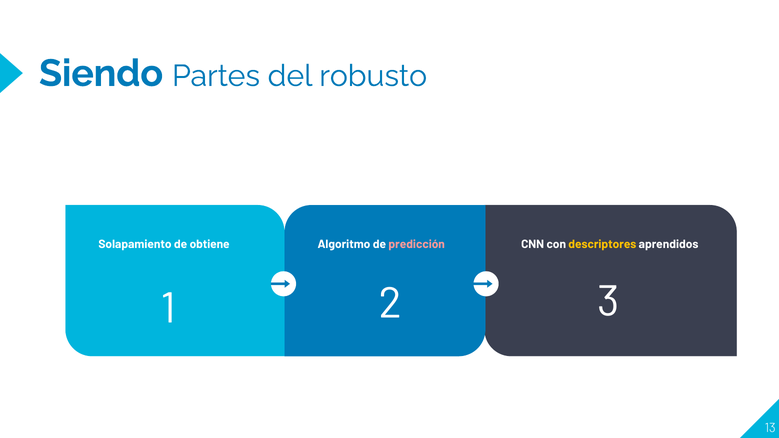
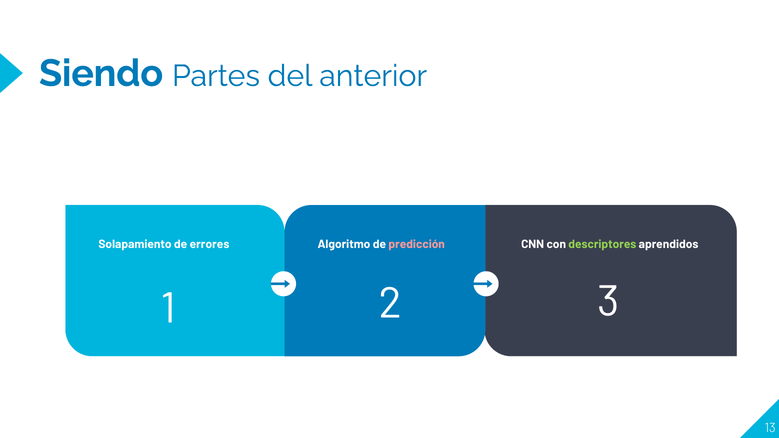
robusto: robusto -> anterior (373, 76)
obtiene: obtiene -> errores (210, 244)
descriptores colour: yellow -> light green (602, 244)
